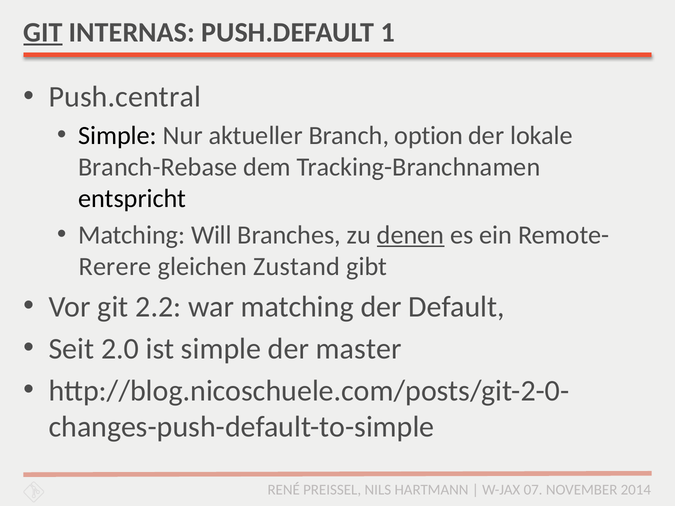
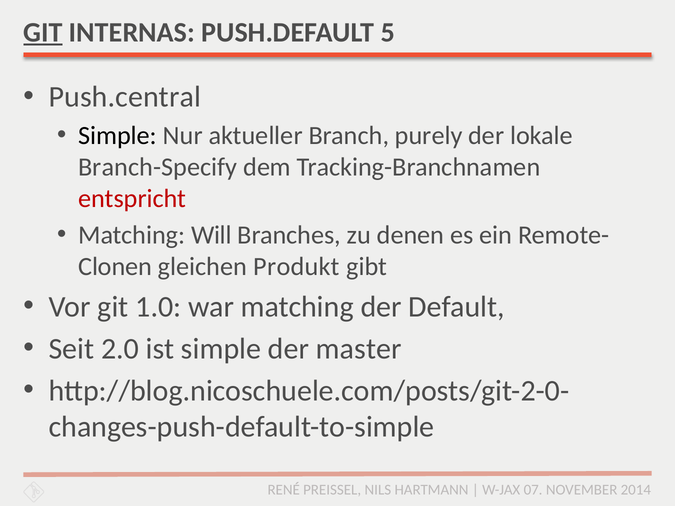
1: 1 -> 5 (388, 33)
option: option -> purely (429, 136)
Branch-Rebase: Branch-Rebase -> Branch-Specify (158, 167)
entspricht colour: black -> red (132, 199)
denen underline: present -> none (411, 235)
Rerere: Rerere -> Clonen (115, 267)
Zustand: Zustand -> Produkt (297, 267)
2.2: 2.2 -> 1.0 (158, 307)
